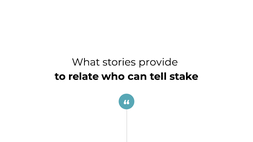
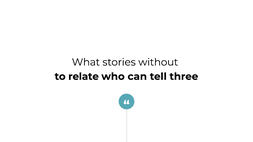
provide: provide -> without (158, 62)
stake: stake -> three (184, 77)
